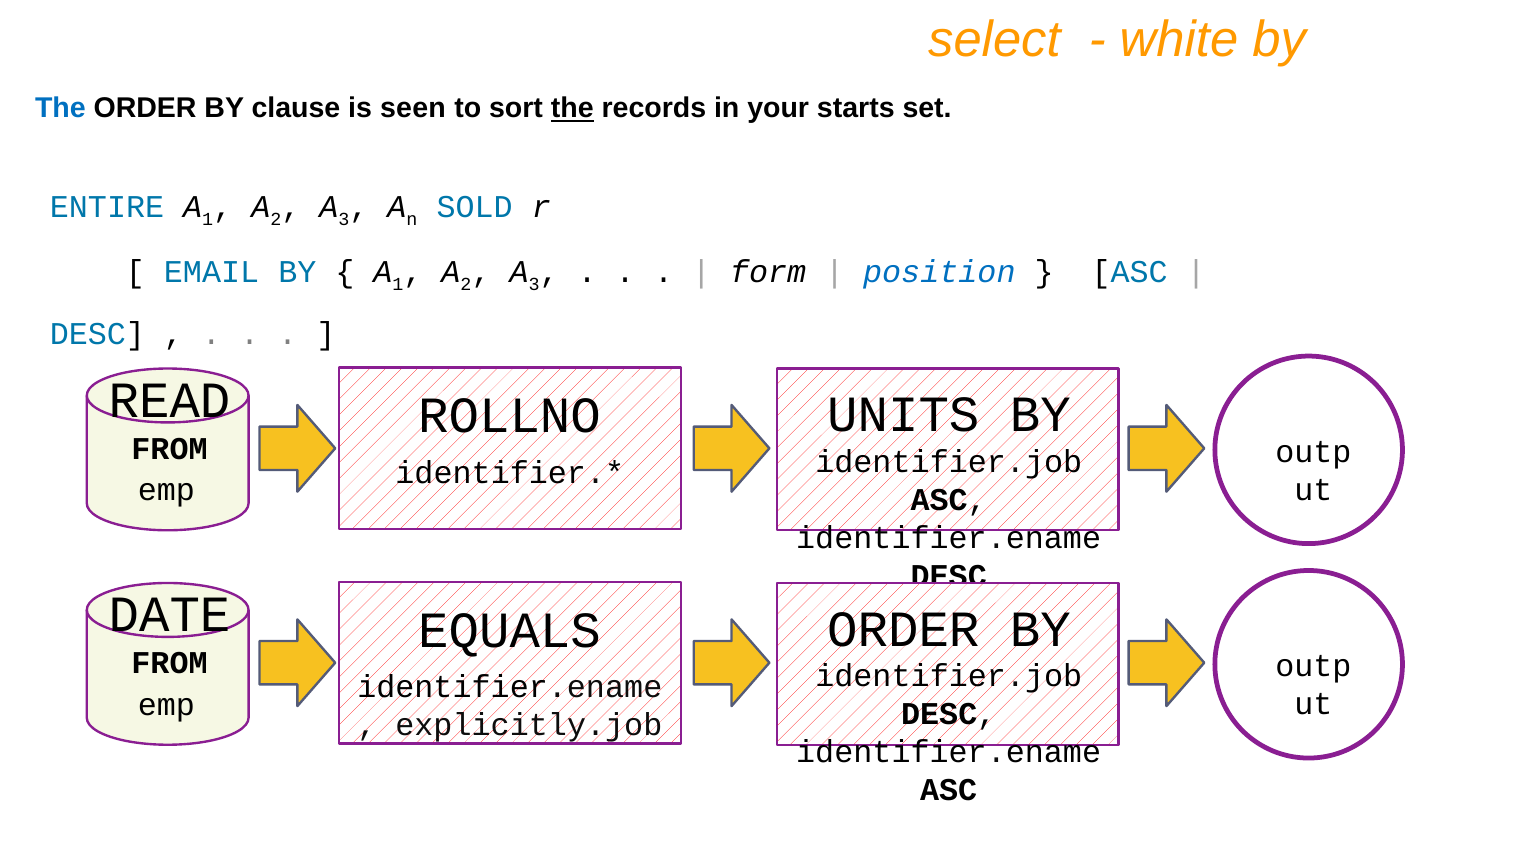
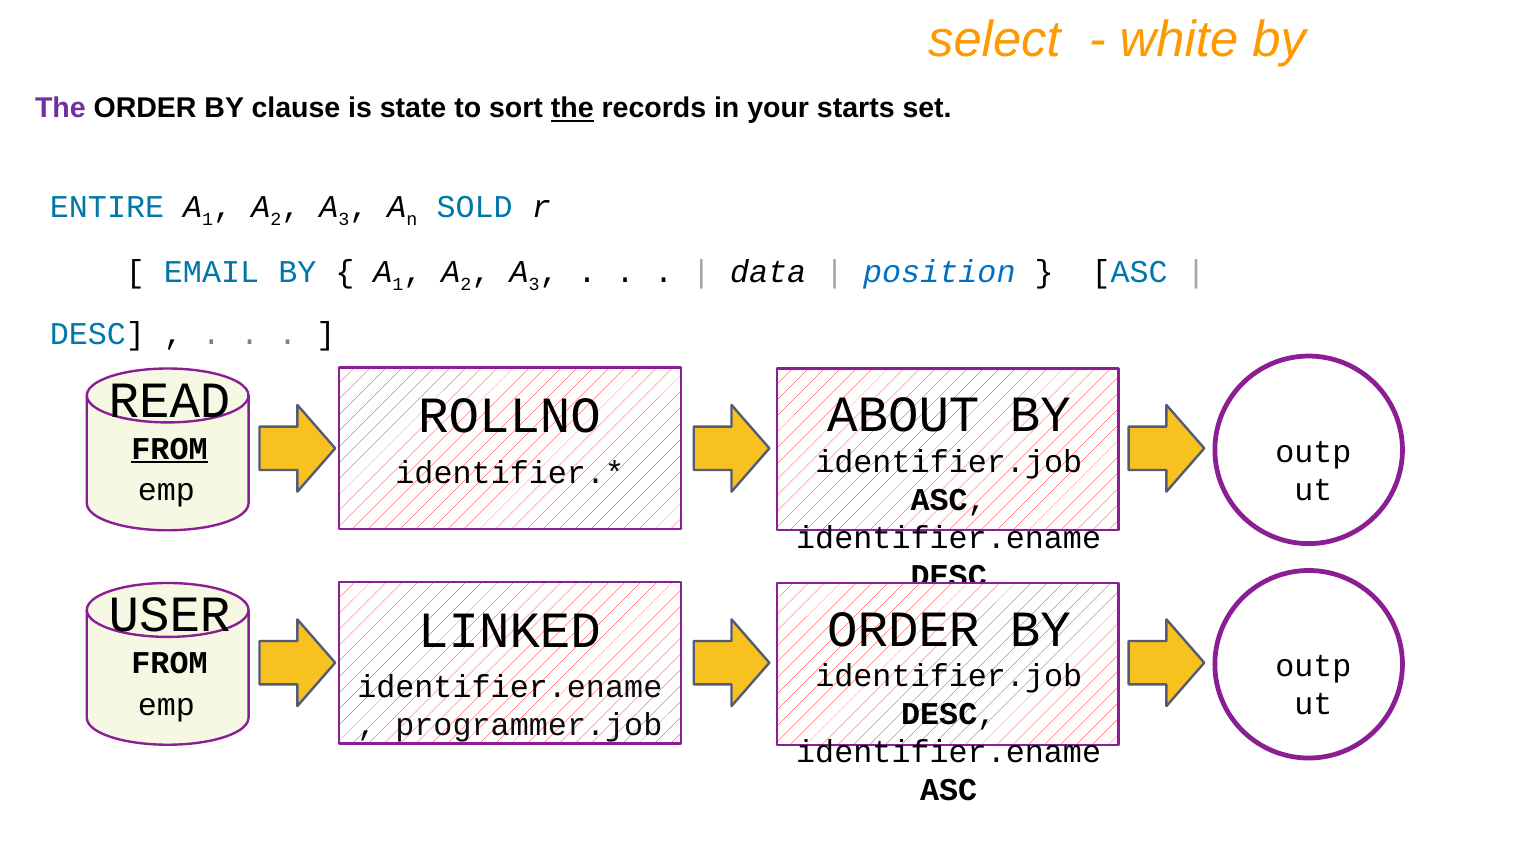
The colour: blue -> purple (60, 109)
seen: seen -> state (413, 109)
form: form -> data (768, 272)
UNITS: UNITS -> ABOUT (903, 415)
FROM underline: none -> present (170, 449)
DATE: DATE -> USER (170, 615)
EQUALS: EQUALS -> LINKED (510, 631)
explicitly.job: explicitly.job -> programmer.job (529, 725)
